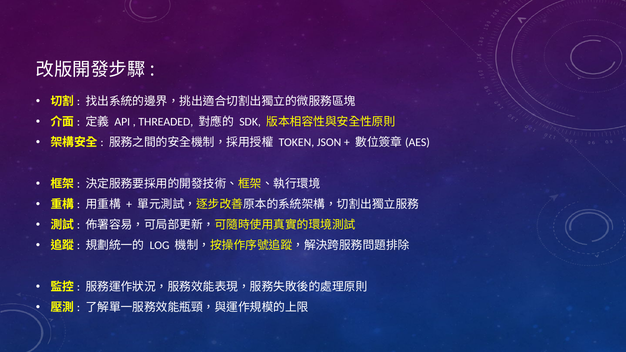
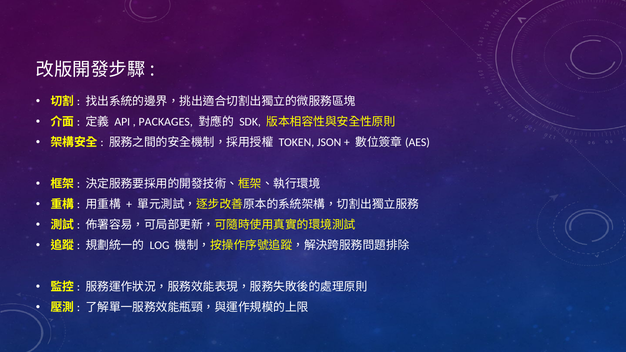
THREADED: THREADED -> PACKAGES (166, 122)
